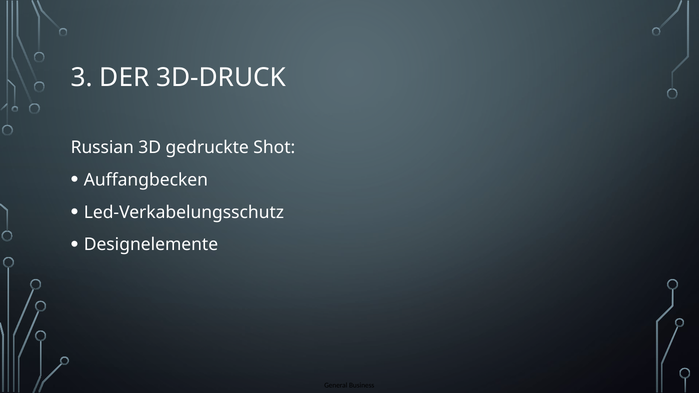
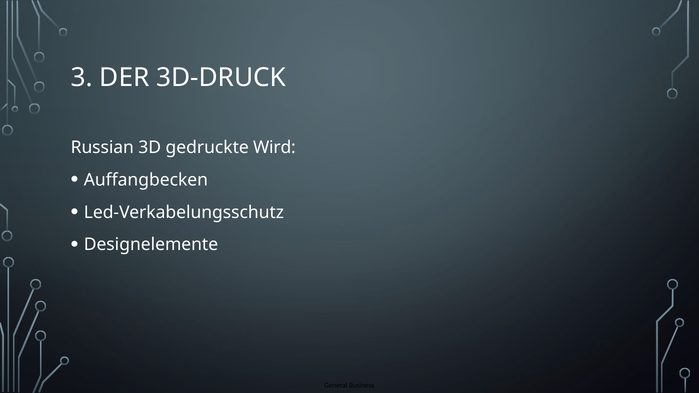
Shot: Shot -> Wird (274, 148)
